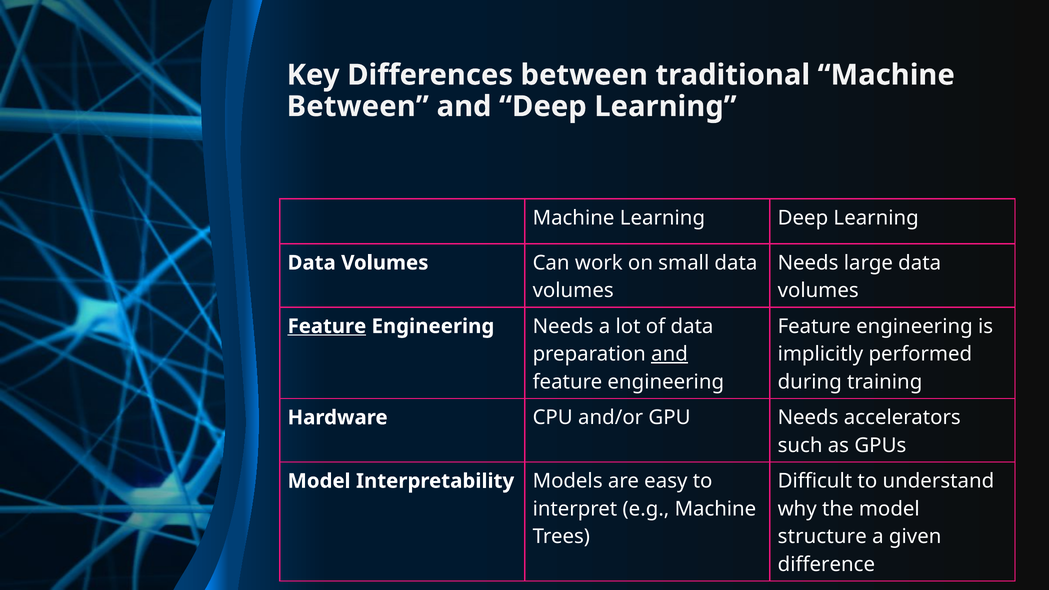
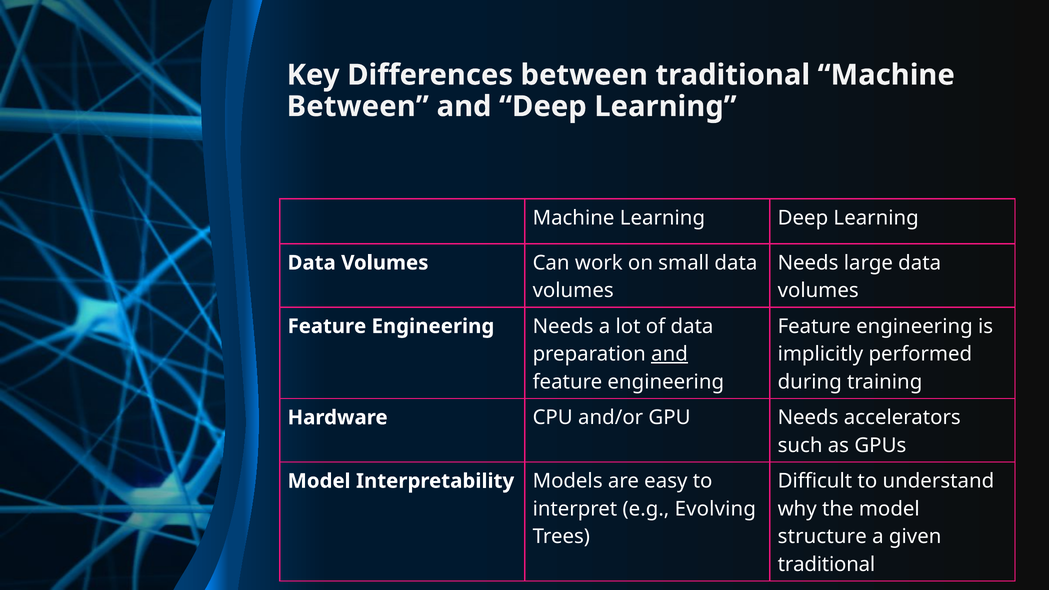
Feature underline: present -> none (327, 326)
e.g Machine: Machine -> Evolving (715, 509)
difference: difference -> traditional (826, 564)
